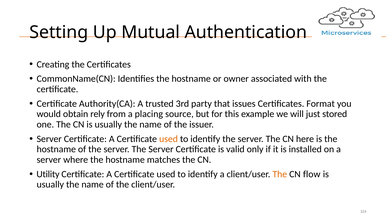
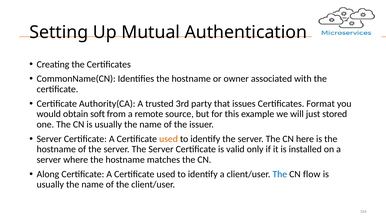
rely: rely -> soft (98, 114)
placing: placing -> remote (149, 114)
Utility: Utility -> Along (48, 174)
The colour: orange -> blue (280, 174)
